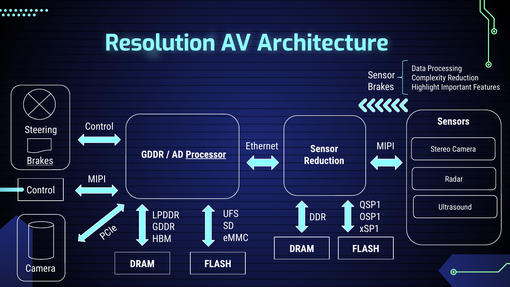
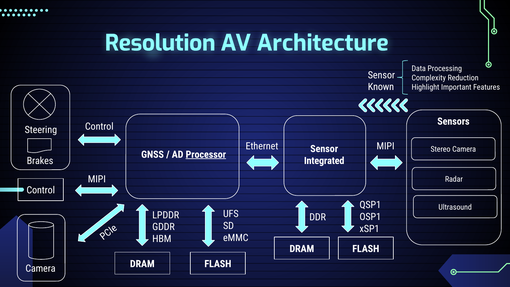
Brakes: Brakes -> Known (381, 87)
GDDR: GDDR -> GNSS (153, 154)
Brakes underline: present -> none (40, 161)
Reduction: Reduction -> Integrated (324, 161)
